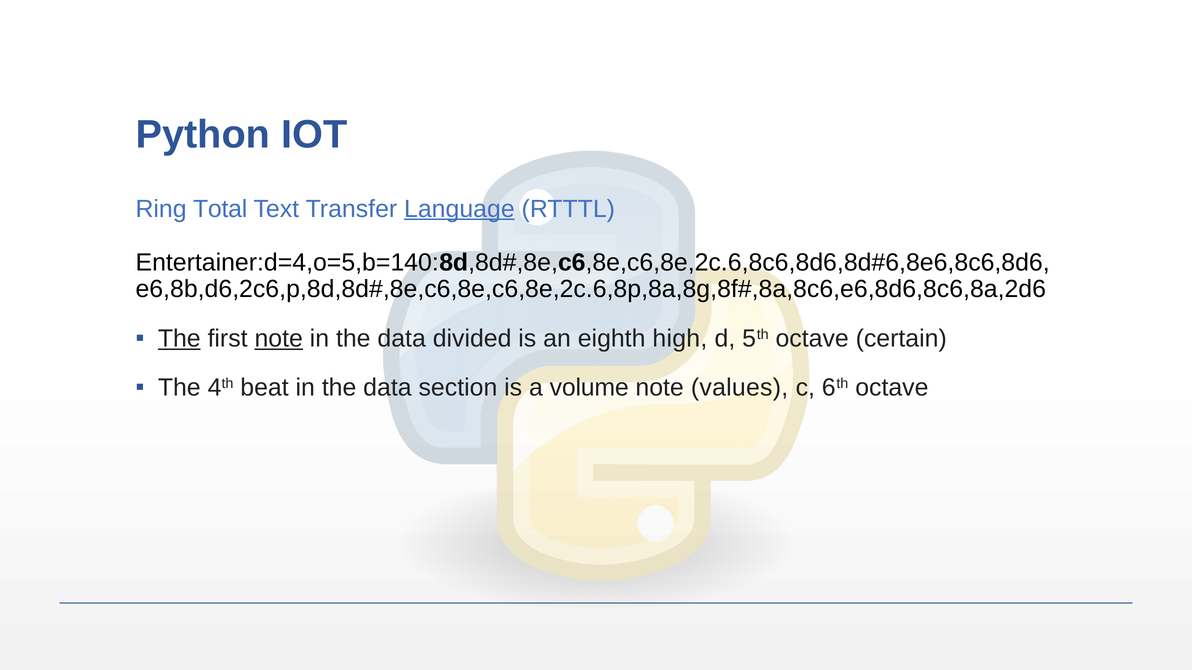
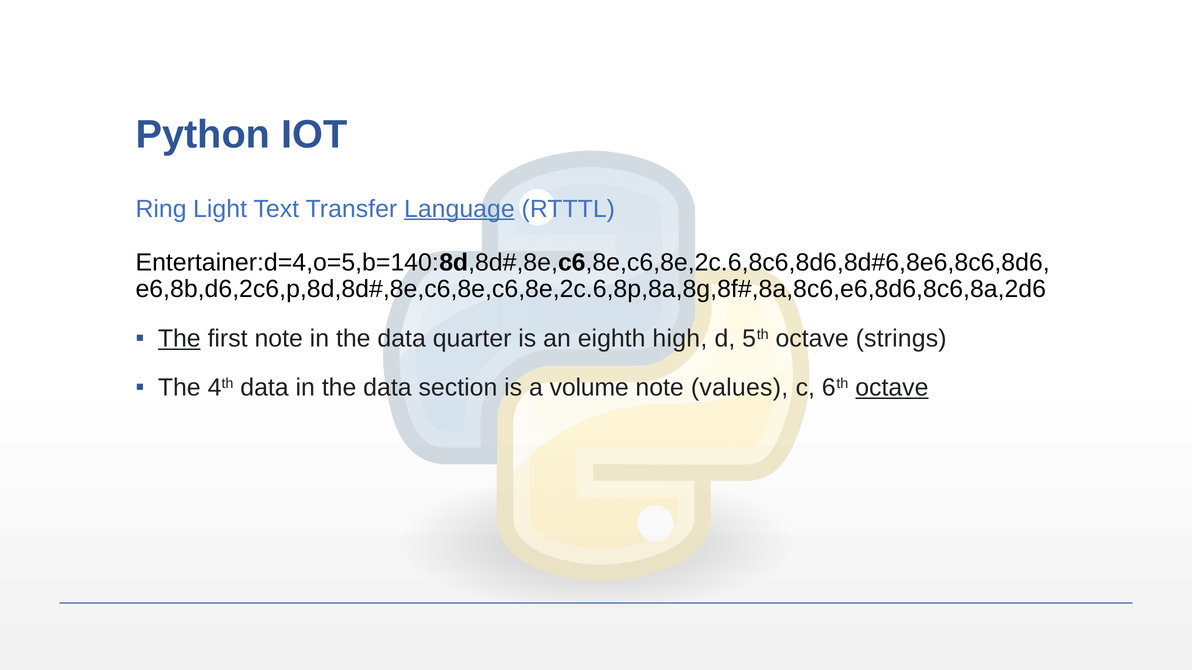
Total: Total -> Light (220, 209)
note underline: present -> none (279, 339)
divided: divided -> quarter (472, 339)
certain: certain -> strings (901, 339)
4th beat: beat -> data (265, 388)
octave underline: none -> present (892, 388)
